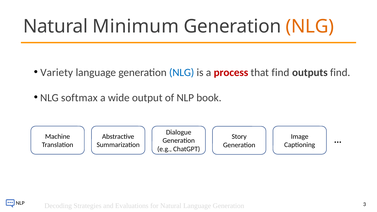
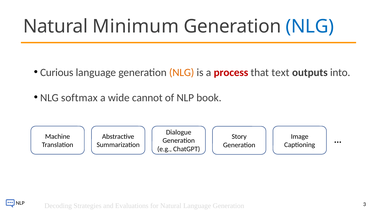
NLG colour: orange -> blue (310, 27)
Variety: Variety -> Curious (57, 72)
NLG colour: blue -> orange (182, 72)
that find: find -> text (280, 72)
outputs find: find -> into (340, 72)
output: output -> cannot (147, 98)
